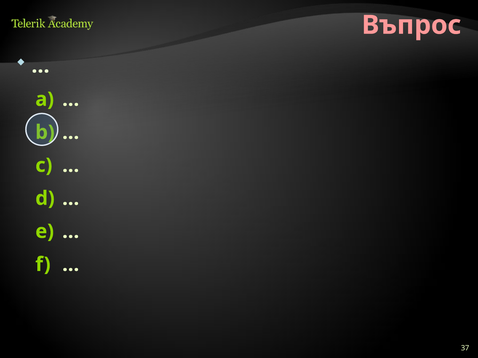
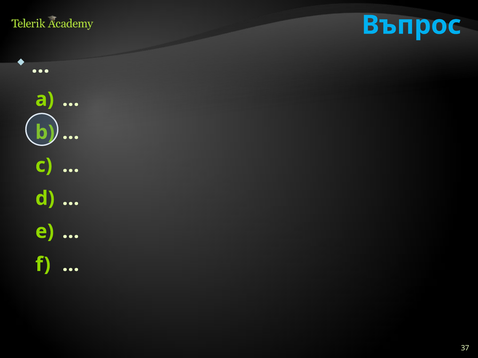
Въпрос colour: pink -> light blue (411, 25)
